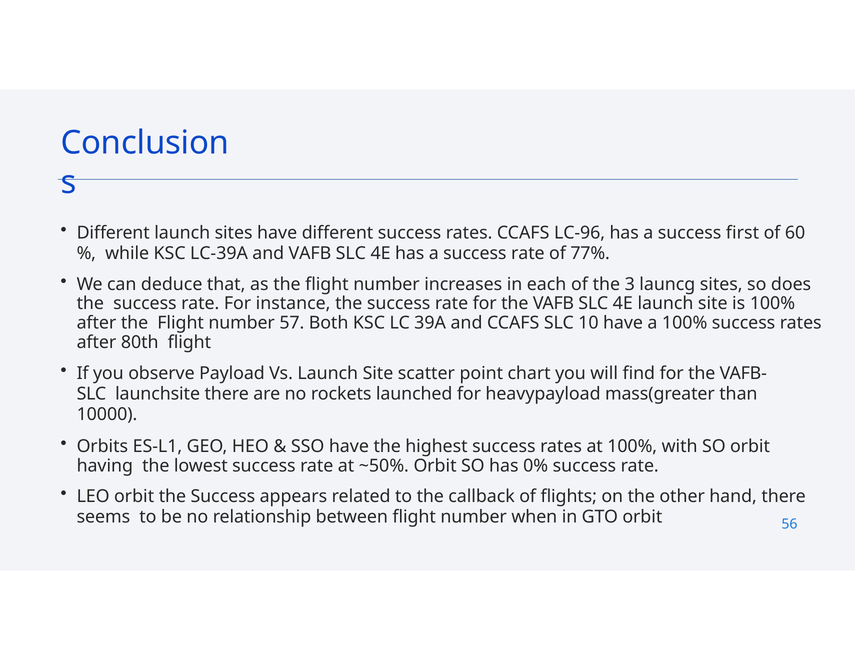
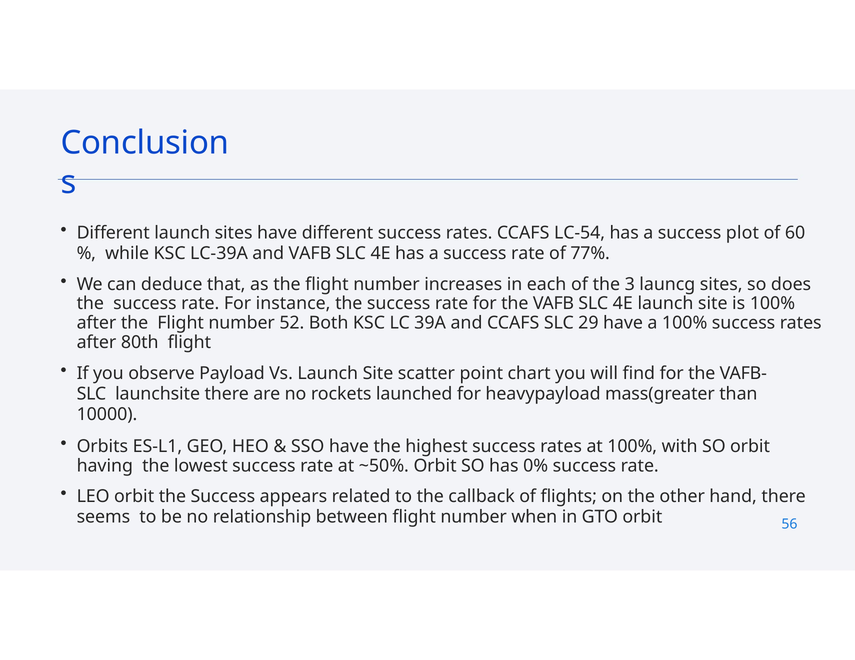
LC-96: LC-96 -> LC-54 (580, 233)
first: first -> plot (742, 233)
57: 57 -> 52 (292, 323)
10: 10 -> 29 (588, 323)
